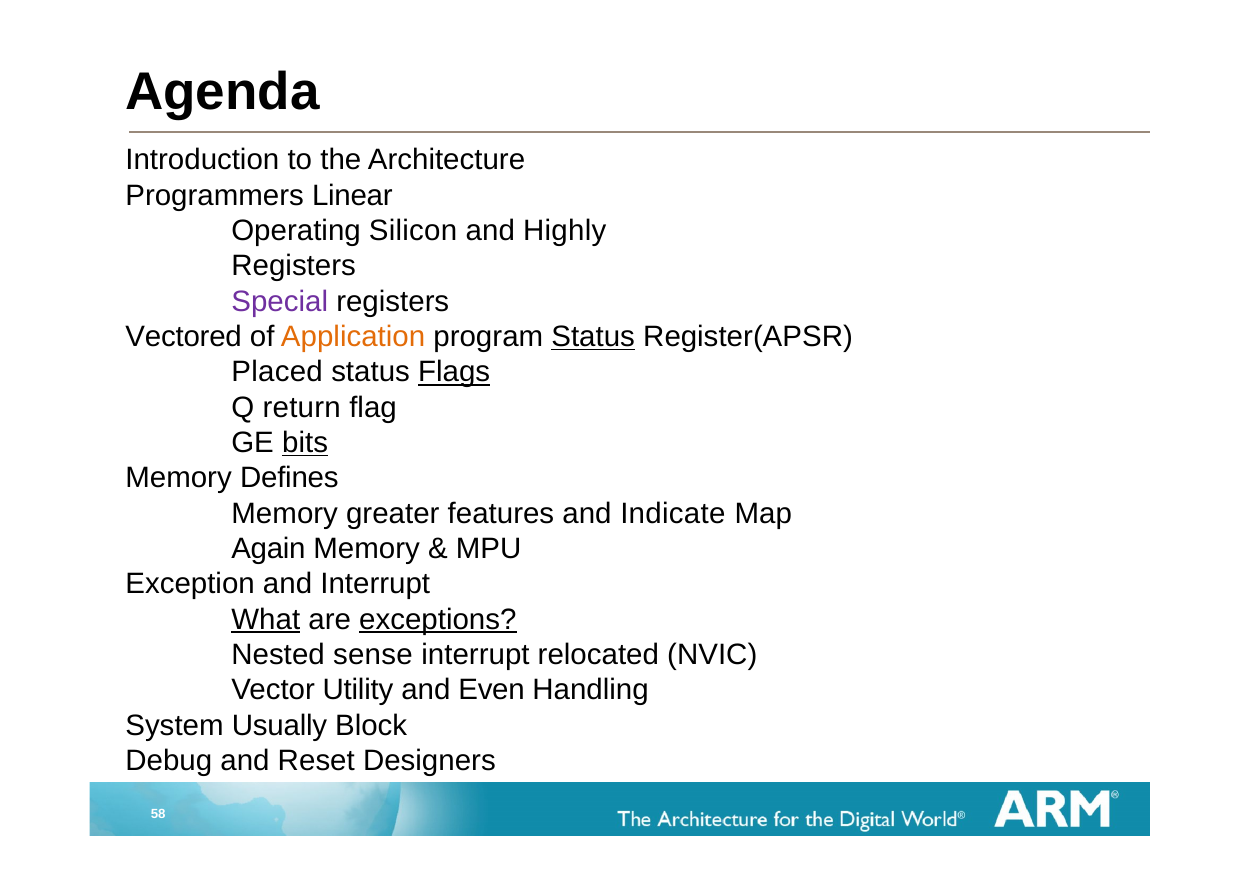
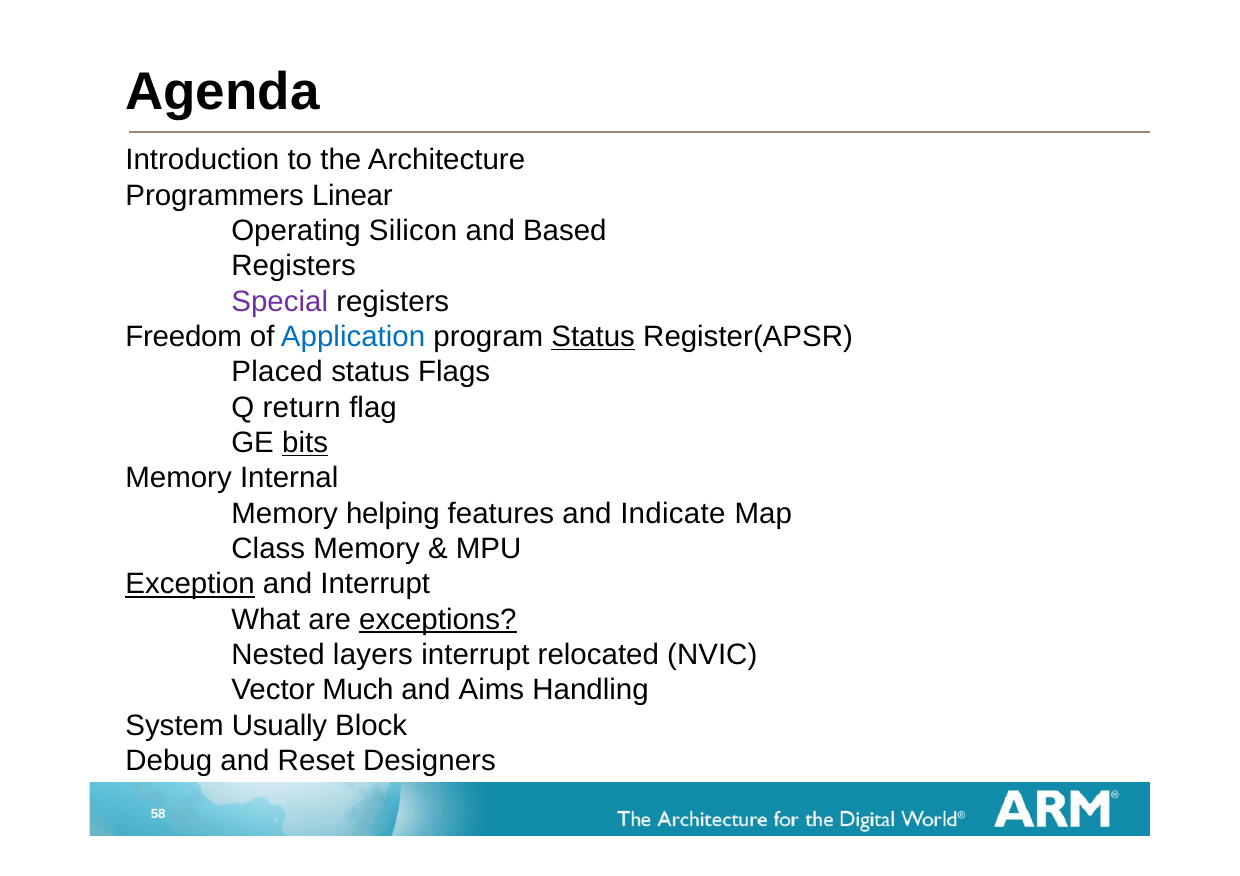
Highly: Highly -> Based (565, 231)
Vectored: Vectored -> Freedom (184, 337)
Application colour: orange -> blue (353, 337)
Flags underline: present -> none (454, 372)
Defines: Defines -> Internal (289, 478)
greater: greater -> helping (393, 514)
Again: Again -> Class (268, 549)
Exception underline: none -> present (190, 584)
What underline: present -> none (266, 620)
sense: sense -> layers (373, 655)
Utility: Utility -> Much (358, 690)
Even: Even -> Aims (491, 690)
